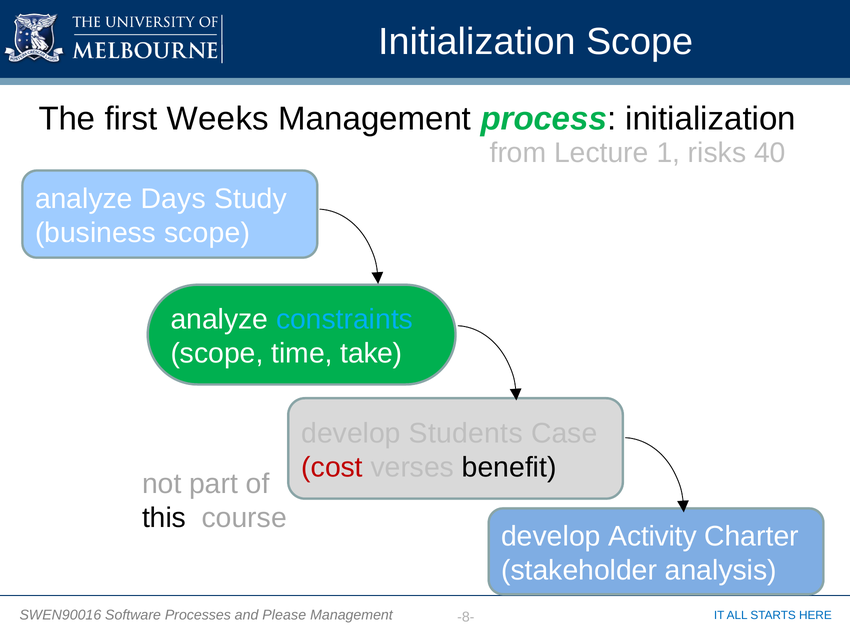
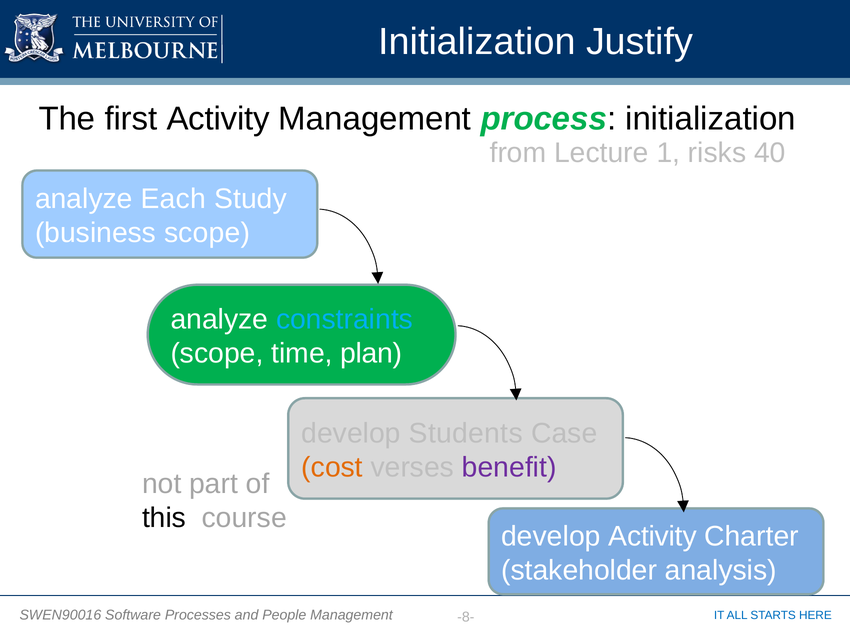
Initialization Scope: Scope -> Justify (640, 42)
first Weeks: Weeks -> Activity (218, 119)
Days: Days -> Each (173, 199)
take: take -> plan (371, 353)
cost colour: red -> orange (332, 467)
benefit colour: black -> purple (509, 467)
Please: Please -> People (284, 615)
